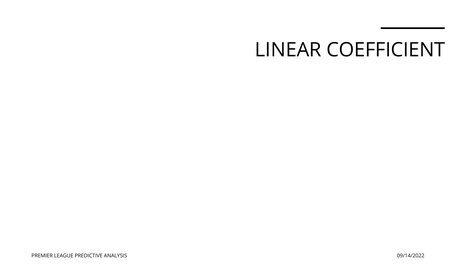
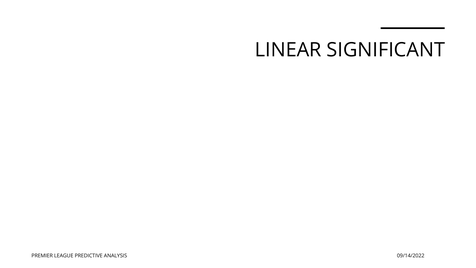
COEFFICIENT: COEFFICIENT -> SIGNIFICANT (386, 50)
